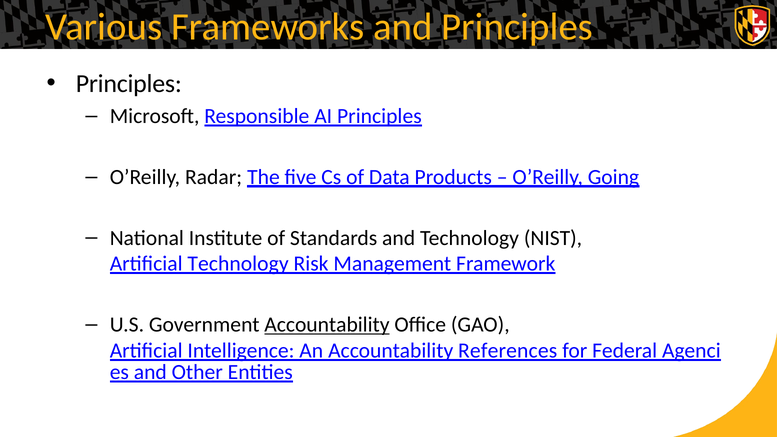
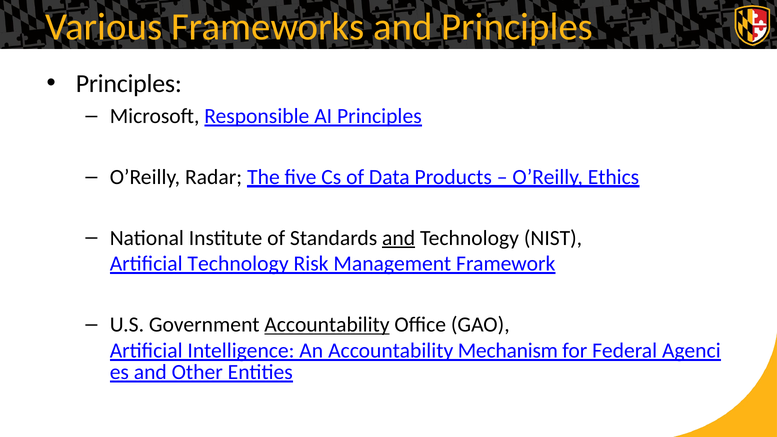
Going: Going -> Ethics (613, 177)
and underline: none -> present (399, 238)
References: References -> Mechanism (508, 351)
